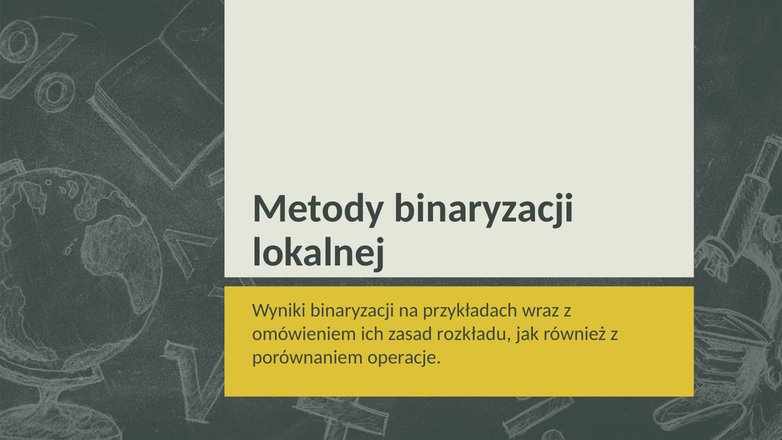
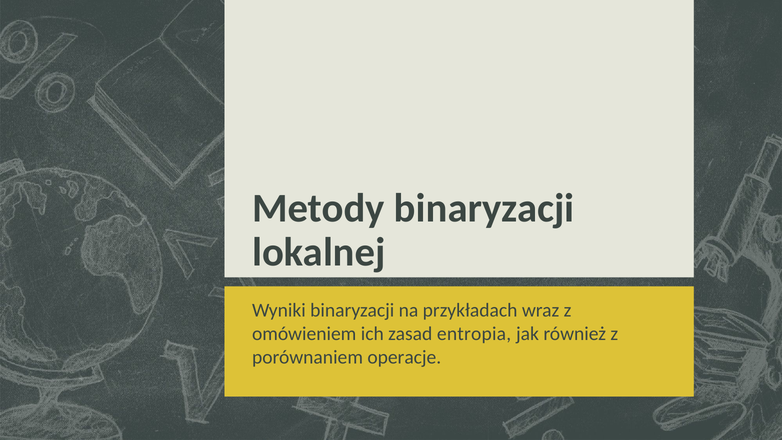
rozkładu: rozkładu -> entropia (474, 334)
